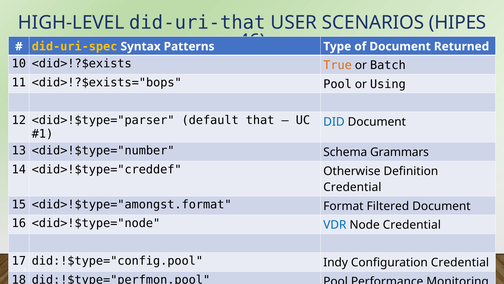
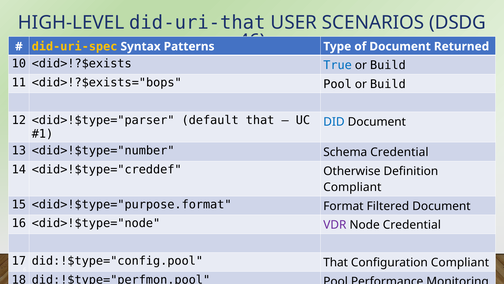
HIPES: HIPES -> DSDG (458, 22)
True colour: orange -> blue (338, 65)
Batch: Batch -> Build (388, 65)
Using: Using -> Build (388, 84)
Schema Grammars: Grammars -> Credential (399, 152)
Credential: Credential -> Compliant (352, 187)
<did>!$type="amongst.format: <did>!$type="amongst.format -> <did>!$type="purpose.format (132, 204)
VDR colour: blue -> purple (335, 225)
did:!$type="config.pool Indy: Indy -> That (336, 262)
Configuration Credential: Credential -> Compliant (460, 262)
